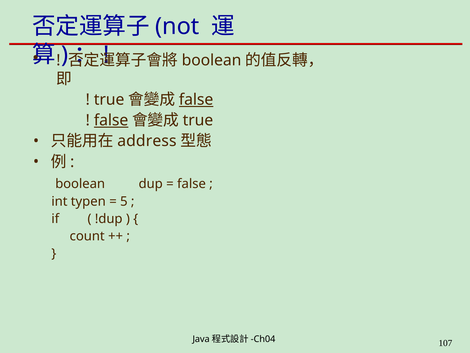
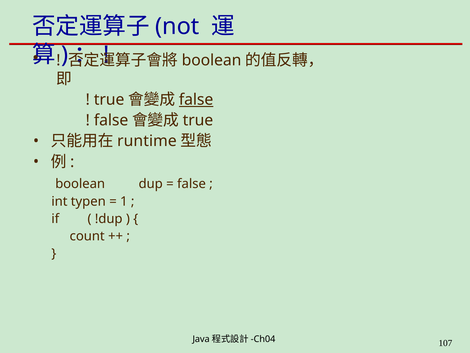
false underline: present -> none (111, 120)
address: address -> runtime (147, 141)
5: 5 -> 1 (124, 201)
